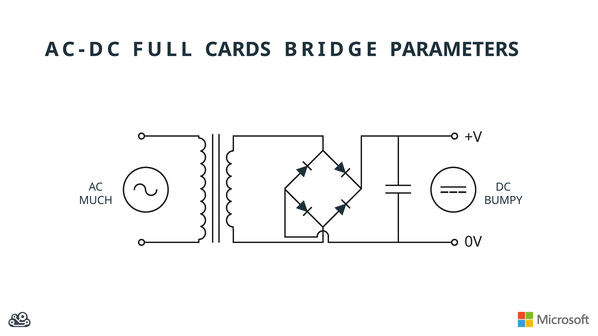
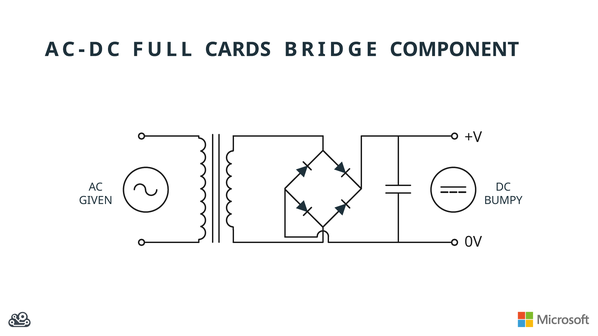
PARAMETERS: PARAMETERS -> COMPONENT (454, 50)
MUCH: MUCH -> GIVEN (96, 201)
